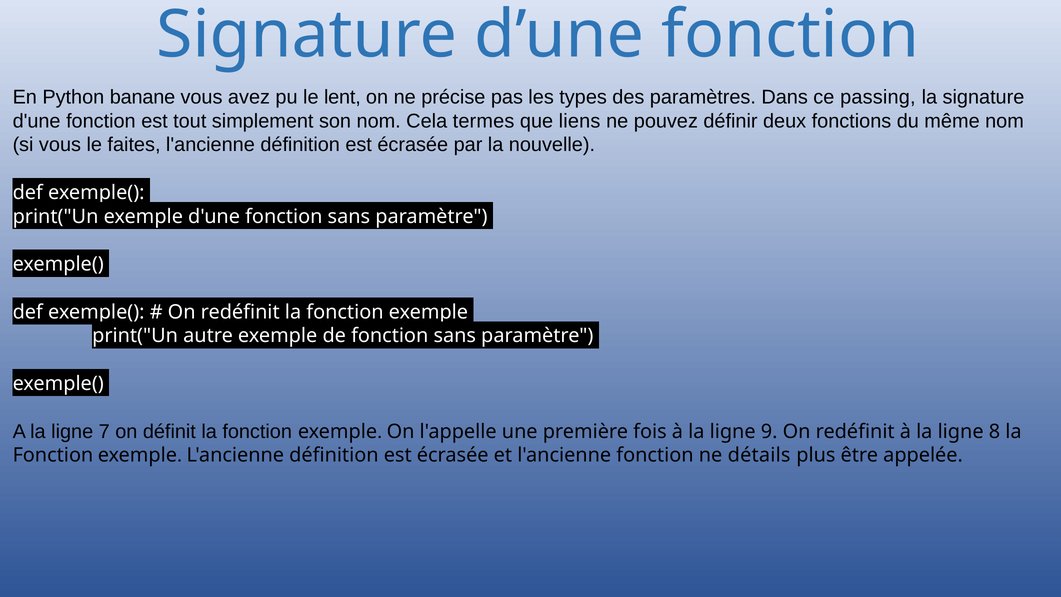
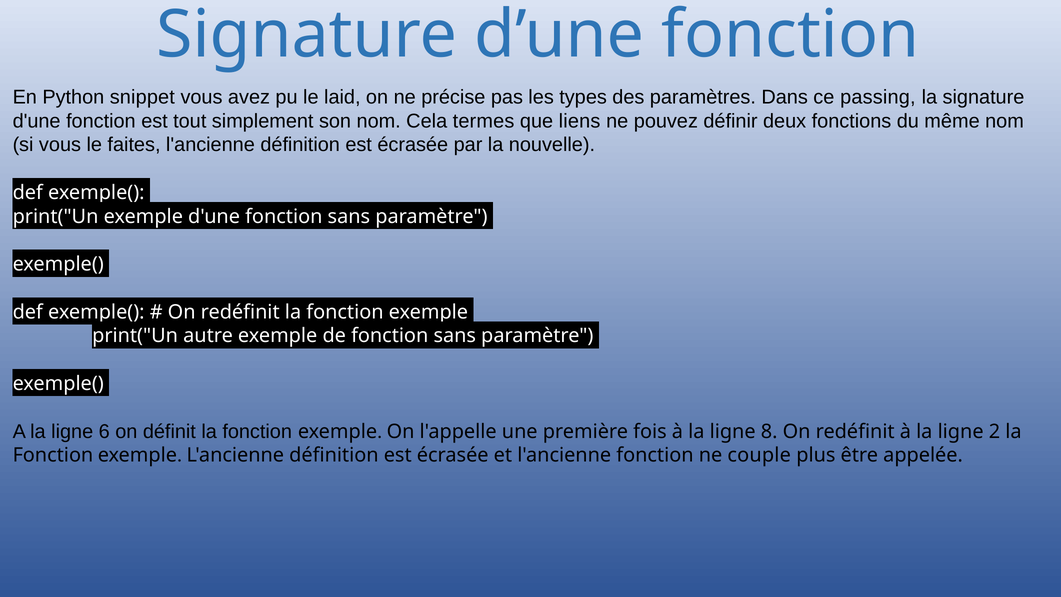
banane: banane -> snippet (142, 97)
lent: lent -> laid (342, 97)
7: 7 -> 6 (104, 431)
9: 9 -> 8 (769, 431)
8: 8 -> 2 (995, 431)
détails: détails -> couple (759, 455)
